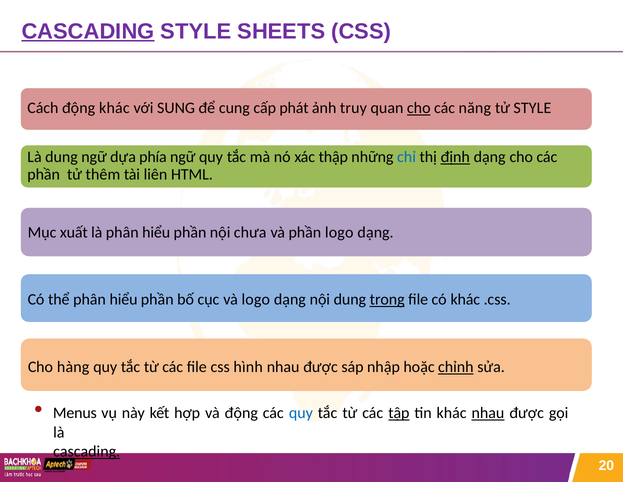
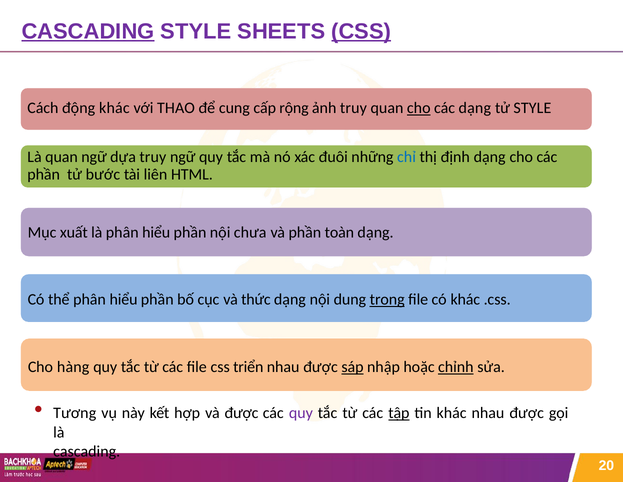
CSS underline: none -> present (361, 31)
SUNG: SUNG -> THAO (176, 108)
phát: phát -> rộng (294, 108)
các năng: năng -> dạng (475, 108)
Là dung: dung -> quan (61, 157)
dựa phía: phía -> truy (153, 157)
thập: thập -> đuôi (333, 157)
định underline: present -> none (455, 157)
thêm: thêm -> bước (103, 174)
phần logo: logo -> toàn (339, 232)
và logo: logo -> thức (256, 299)
hình: hình -> triển (248, 367)
sáp underline: none -> present (353, 367)
Menus: Menus -> Tương (75, 413)
và động: động -> được (241, 413)
quy colour: blue -> purple (301, 413)
nhau underline: present -> none (488, 413)
cascading underline: present -> none (87, 451)
